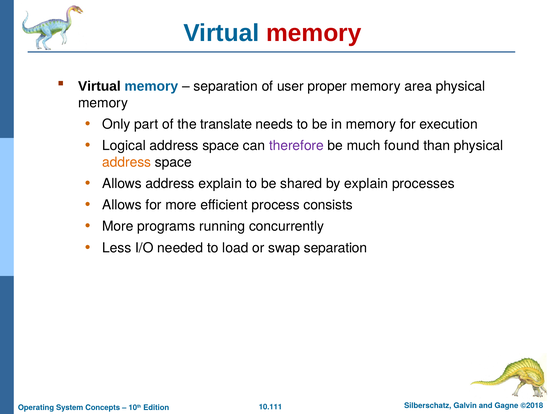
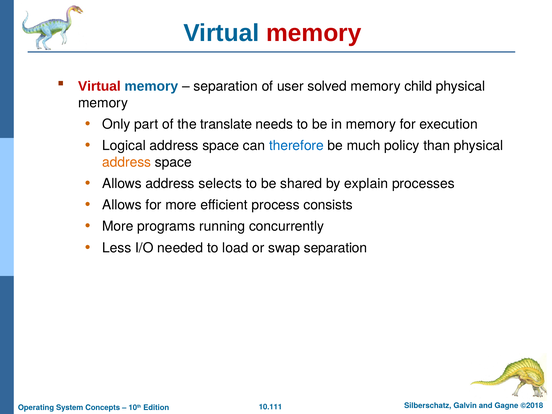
Virtual colour: black -> red (99, 86)
proper: proper -> solved (327, 86)
area: area -> child (418, 86)
therefore colour: purple -> blue (296, 146)
found: found -> policy (402, 146)
address explain: explain -> selects (220, 184)
